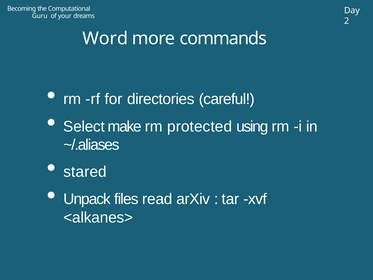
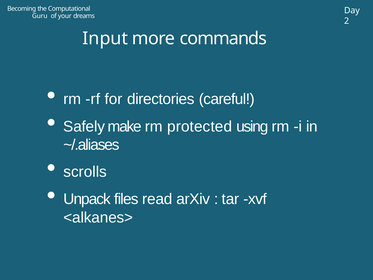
Word: Word -> Input (105, 38)
Select: Select -> Safely (84, 126)
stared: stared -> scrolls (85, 172)
